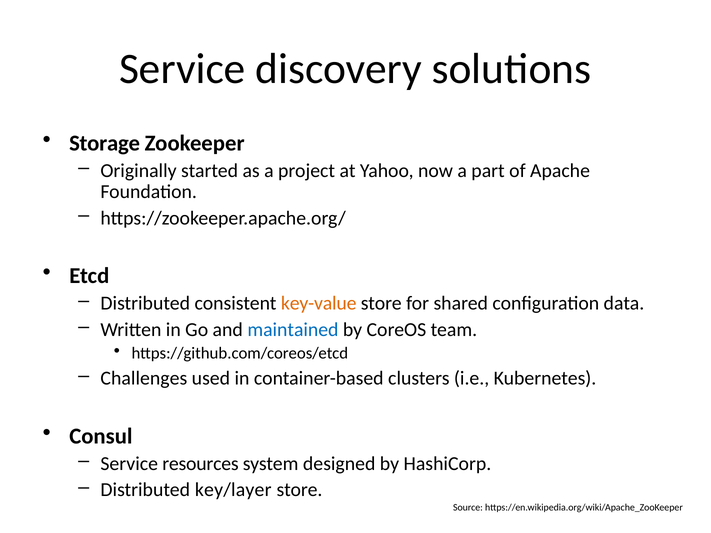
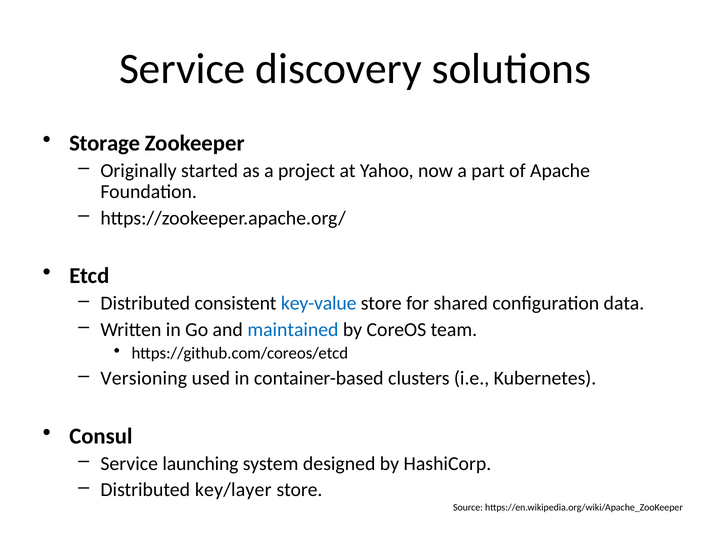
key-value colour: orange -> blue (319, 304)
Challenges: Challenges -> Versioning (144, 379)
resources: resources -> launching (200, 464)
